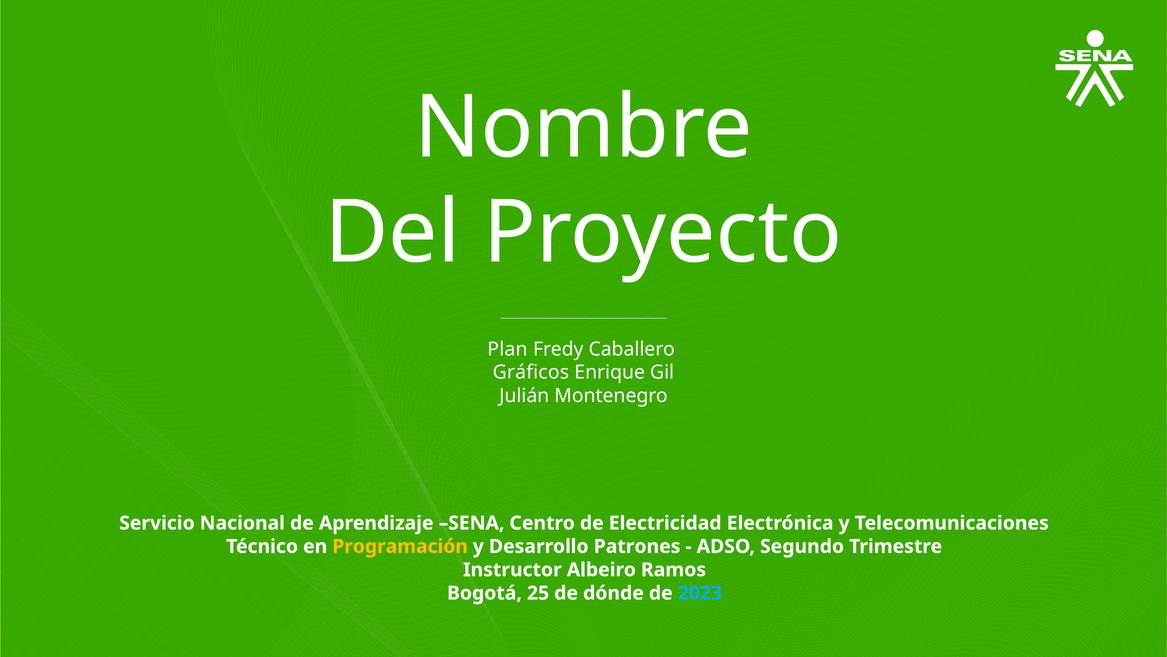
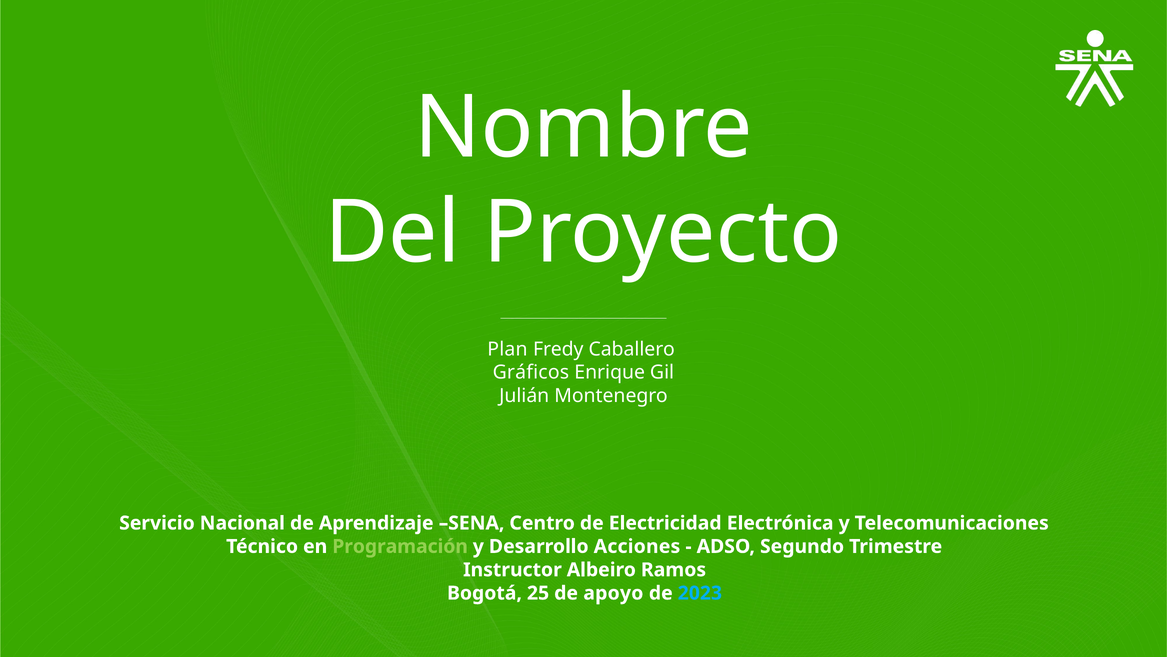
Programación colour: yellow -> light green (400, 546)
Patrones: Patrones -> Acciones (637, 546)
dónde: dónde -> apoyo (613, 593)
